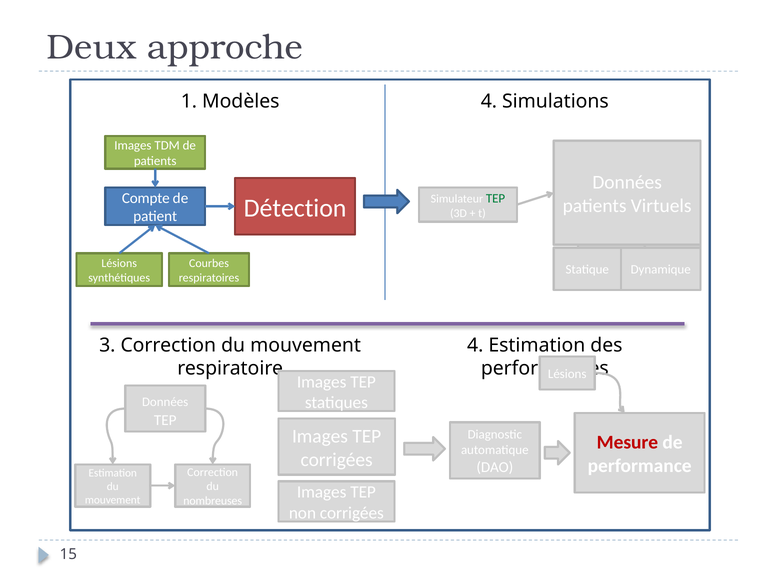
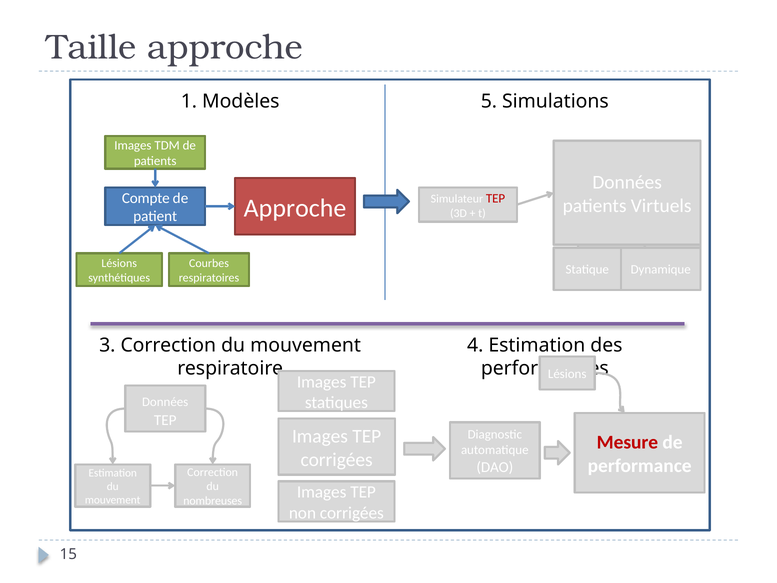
Deux: Deux -> Taille (91, 47)
Modèles 4: 4 -> 5 (489, 101)
TEP colour: green -> red (496, 198)
patient Détection: Détection -> Approche (295, 208)
